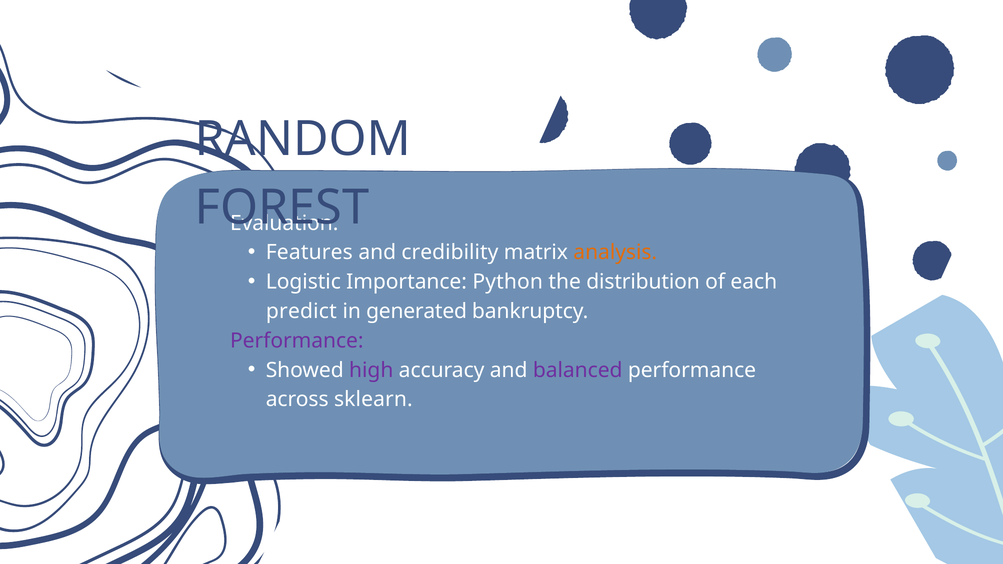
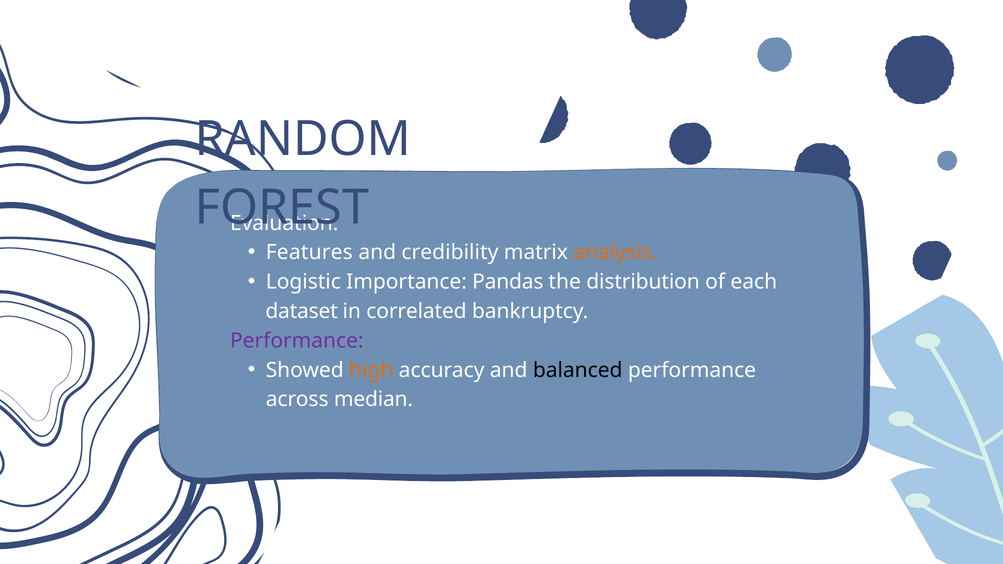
Python: Python -> Pandas (508, 282)
predict: predict -> dataset (302, 311)
generated: generated -> correlated (417, 311)
high colour: purple -> orange (371, 370)
balanced colour: purple -> black (578, 370)
sklearn: sklearn -> median (374, 400)
